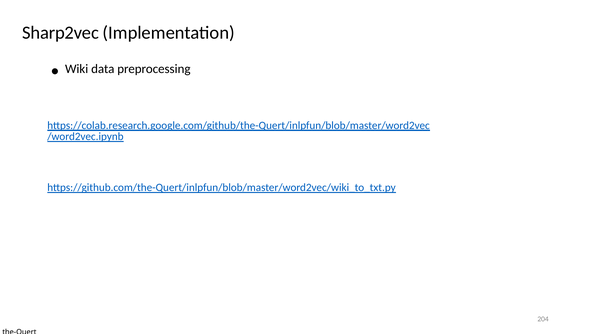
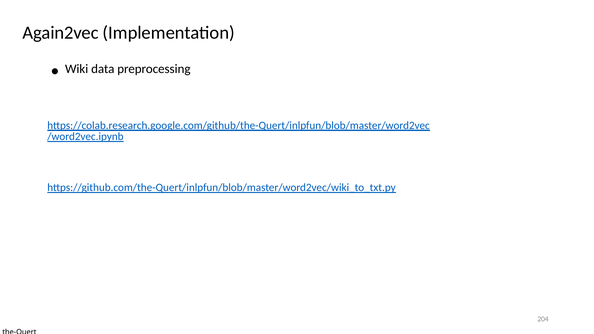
Sharp2vec: Sharp2vec -> Again2vec (60, 33)
